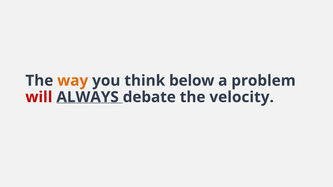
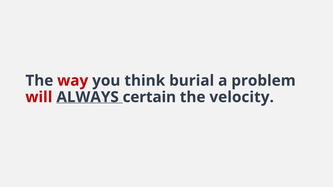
way colour: orange -> red (73, 81)
below: below -> burial (192, 81)
debate: debate -> certain (149, 97)
